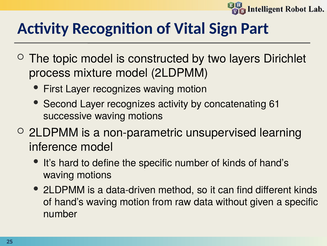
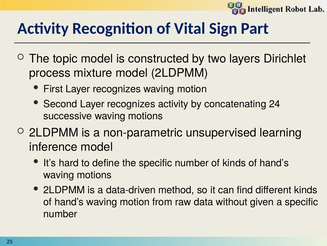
61: 61 -> 24 (275, 104)
